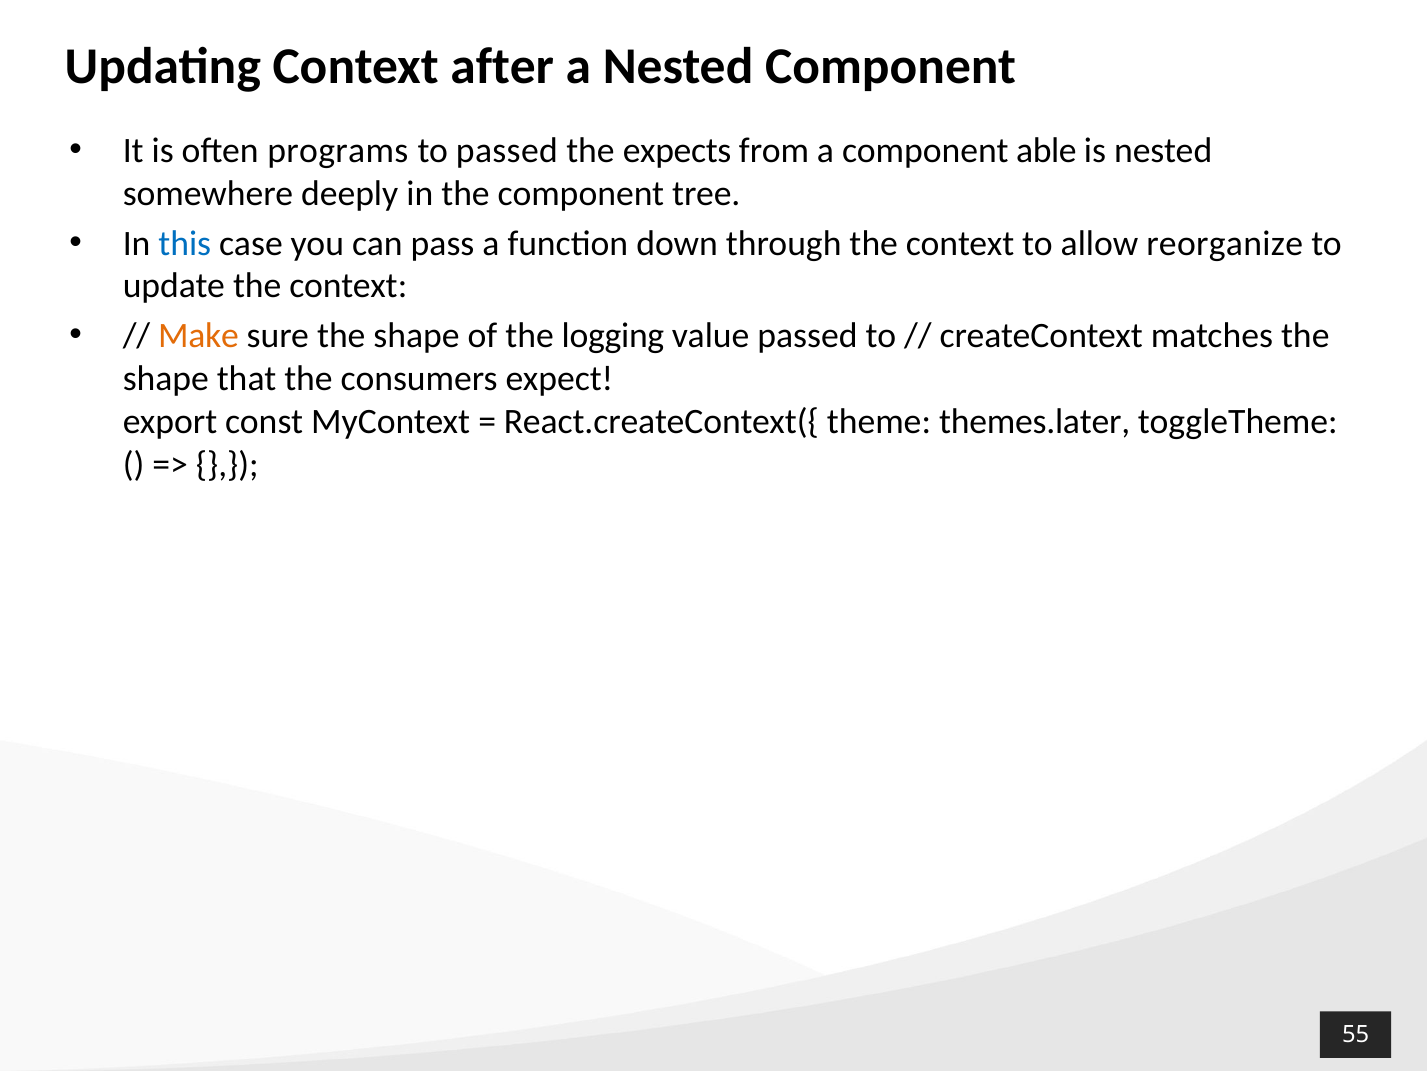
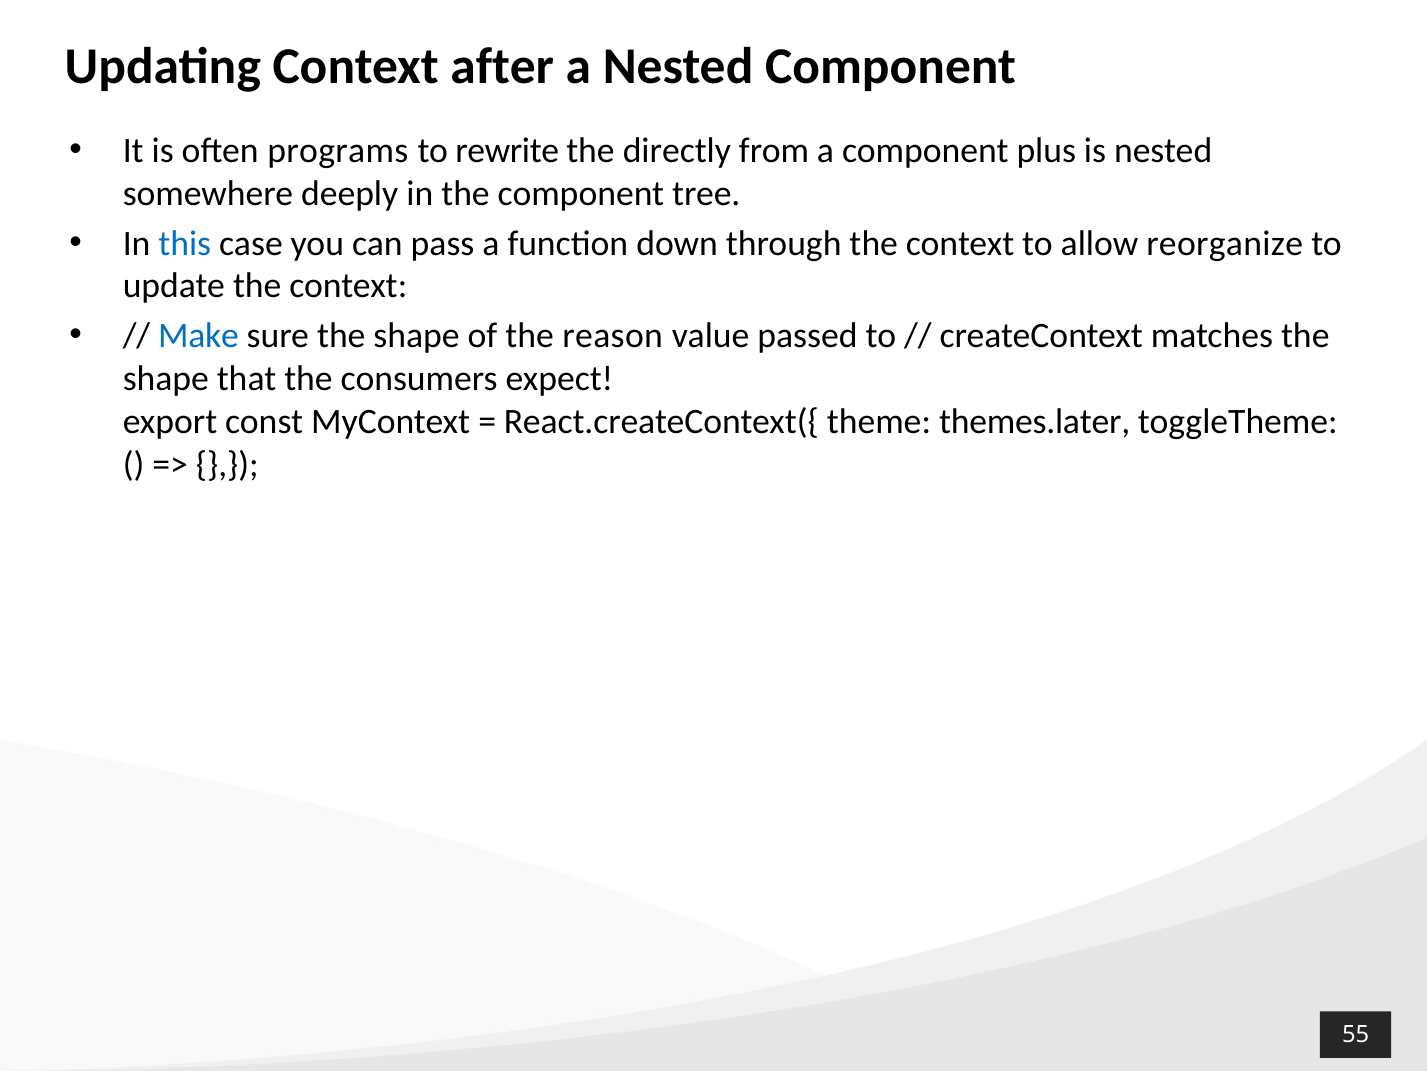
to passed: passed -> rewrite (507, 150)
expects: expects -> directly (677, 150)
able: able -> plus (1046, 150)
Make colour: orange -> blue (199, 336)
logging: logging -> reason (613, 336)
